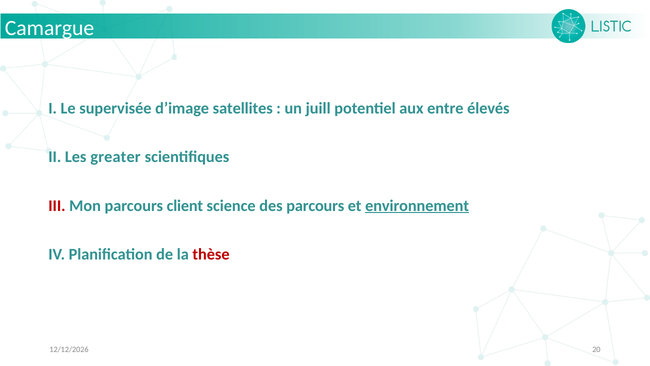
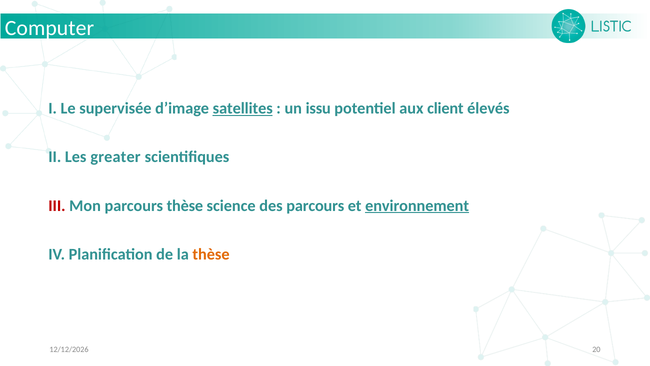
Camargue: Camargue -> Computer (49, 28)
satellites underline: none -> present (243, 108)
juill: juill -> issu (318, 108)
entre: entre -> client (445, 108)
parcours client: client -> thèse (185, 205)
thèse colour: red -> orange (211, 254)
